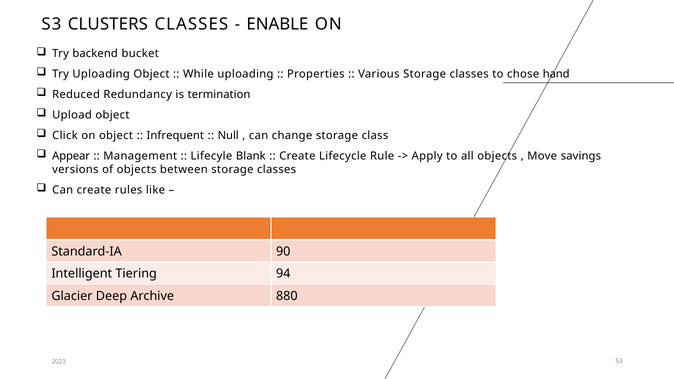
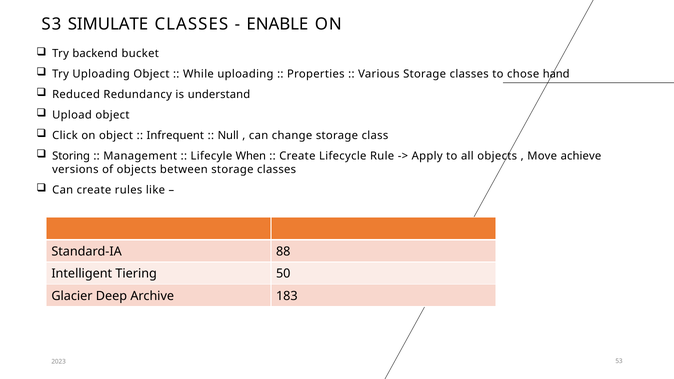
CLUSTERS: CLUSTERS -> SIMULATE (108, 24)
termination: termination -> understand (219, 95)
Appear: Appear -> Storing (71, 156)
Blank: Blank -> When (251, 156)
savings: savings -> achieve (581, 156)
90: 90 -> 88 (283, 252)
94: 94 -> 50 (283, 274)
880: 880 -> 183 (287, 296)
